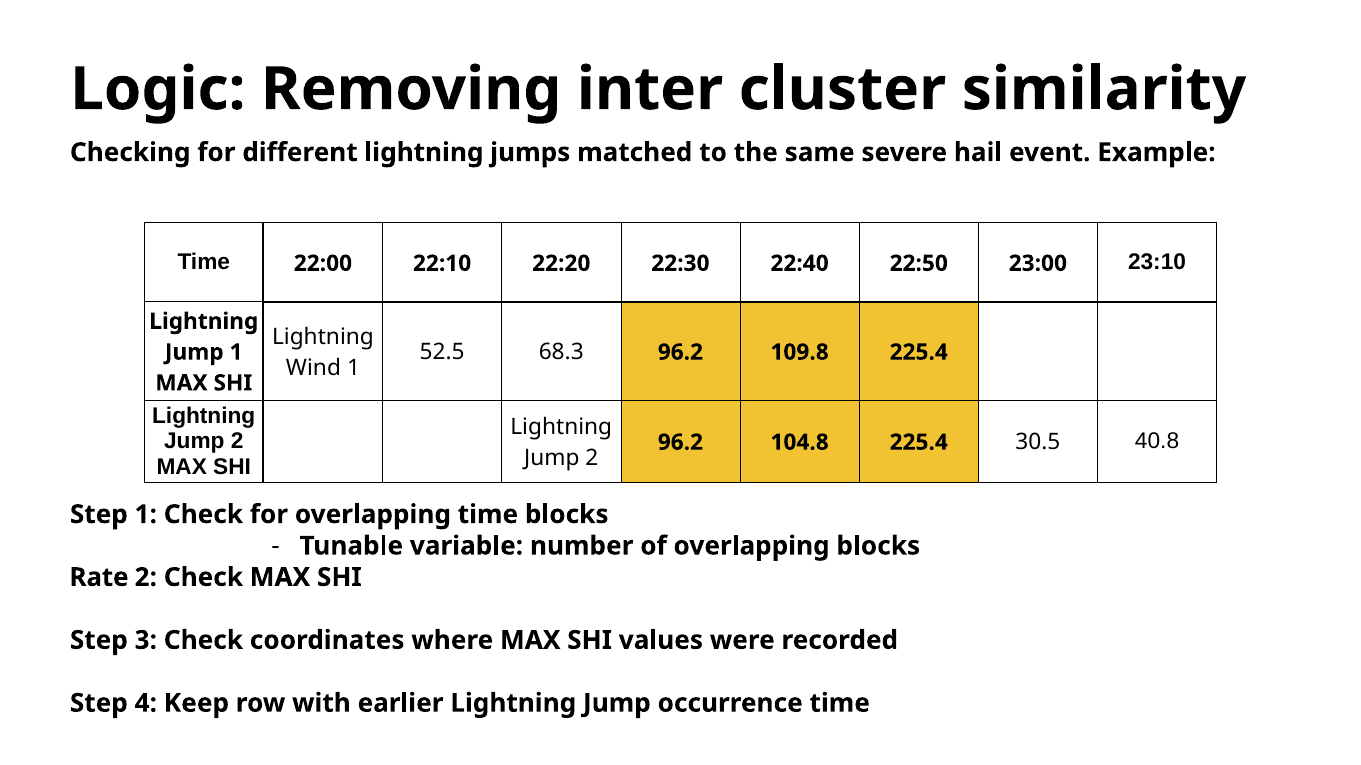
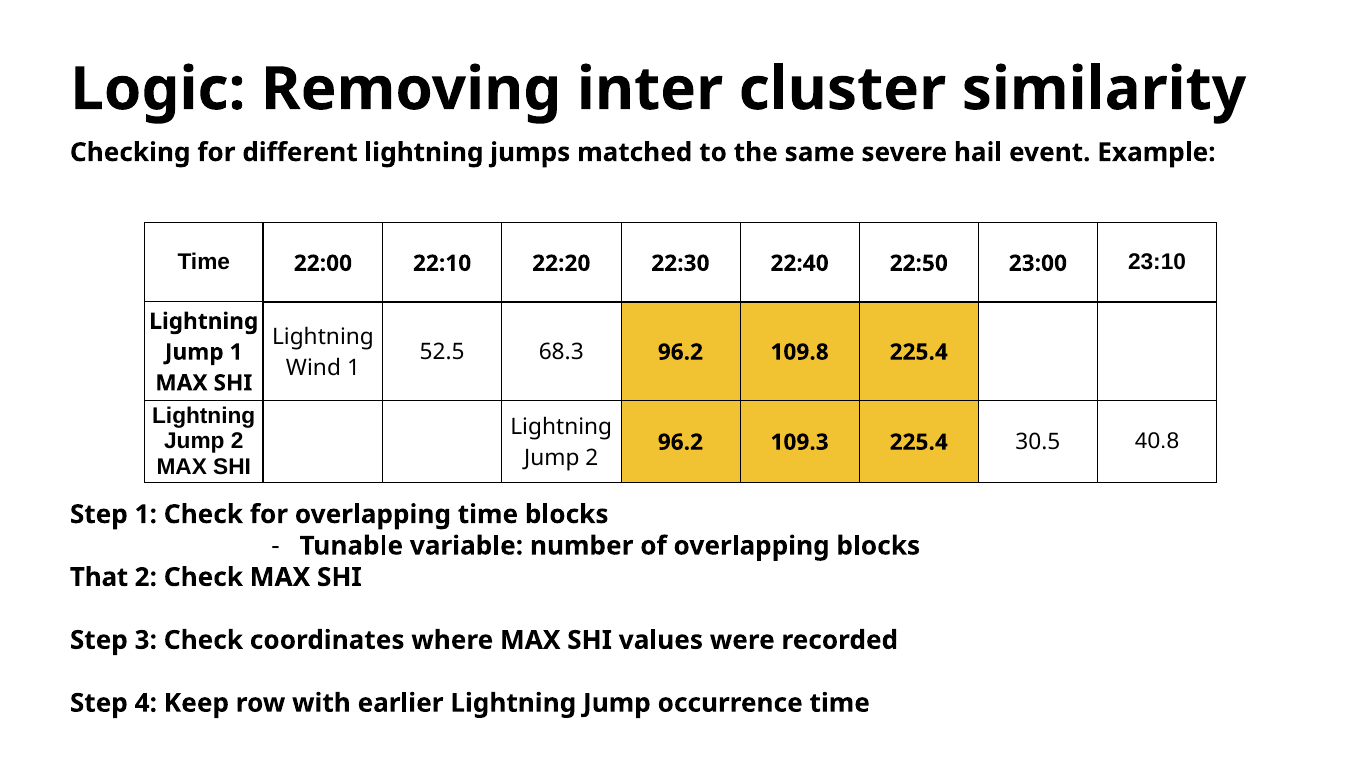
104.8: 104.8 -> 109.3 (800, 443)
Rate: Rate -> That (99, 578)
